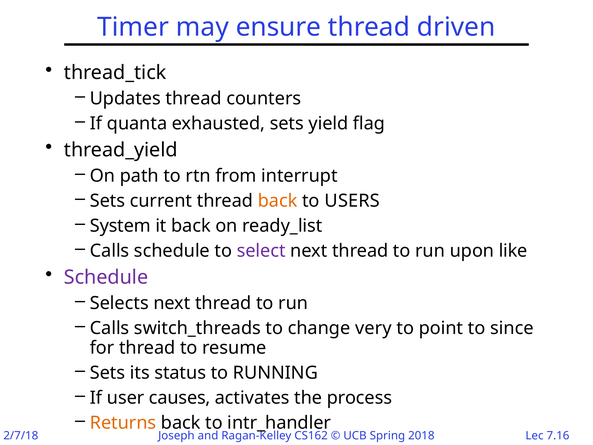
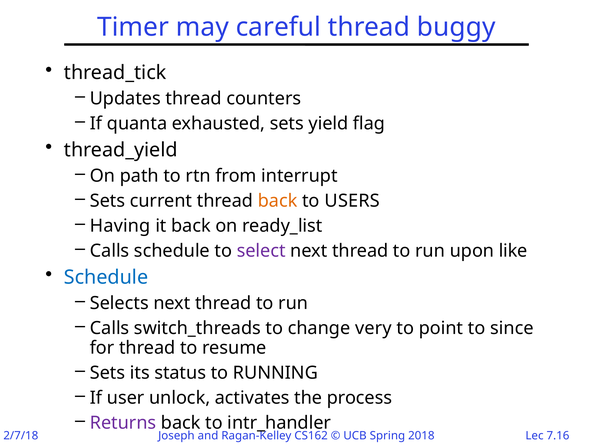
ensure: ensure -> careful (278, 27)
driven: driven -> buggy (456, 27)
System: System -> Having (120, 226)
Schedule colour: purple -> blue (106, 277)
causes: causes -> unlock (180, 398)
Returns colour: orange -> purple (123, 422)
